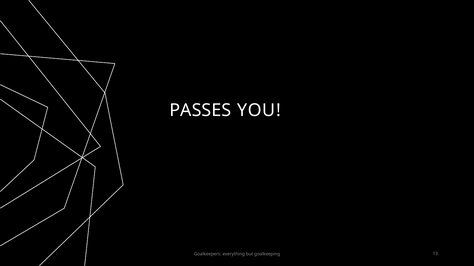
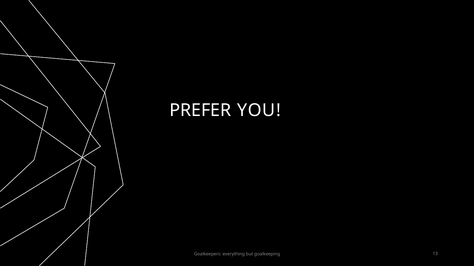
PASSES: PASSES -> PREFER (200, 111)
